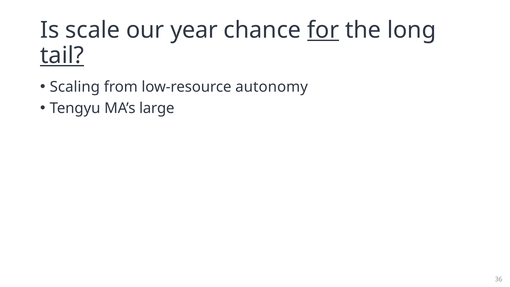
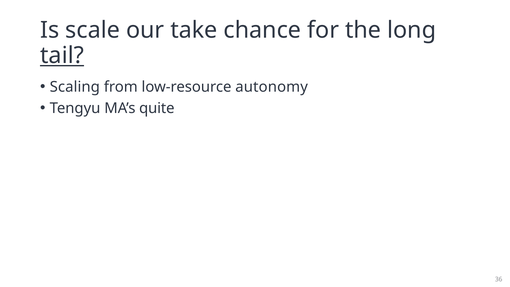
year: year -> take (194, 30)
for underline: present -> none (323, 30)
large: large -> quite (157, 108)
